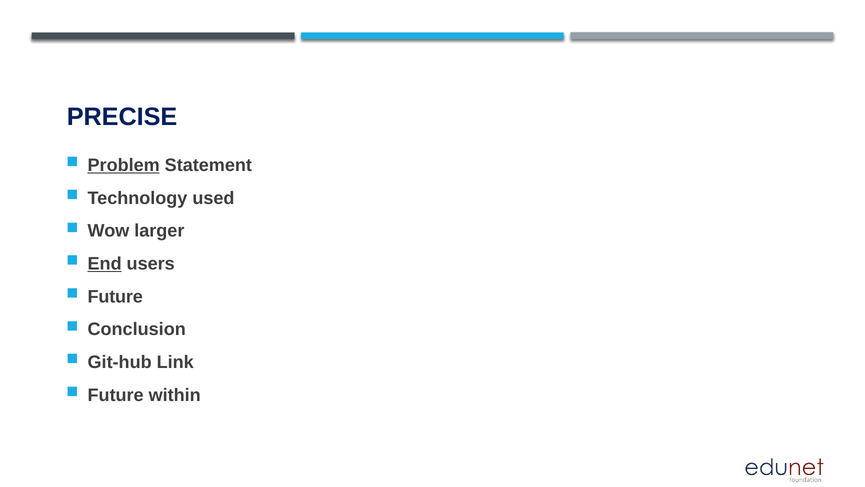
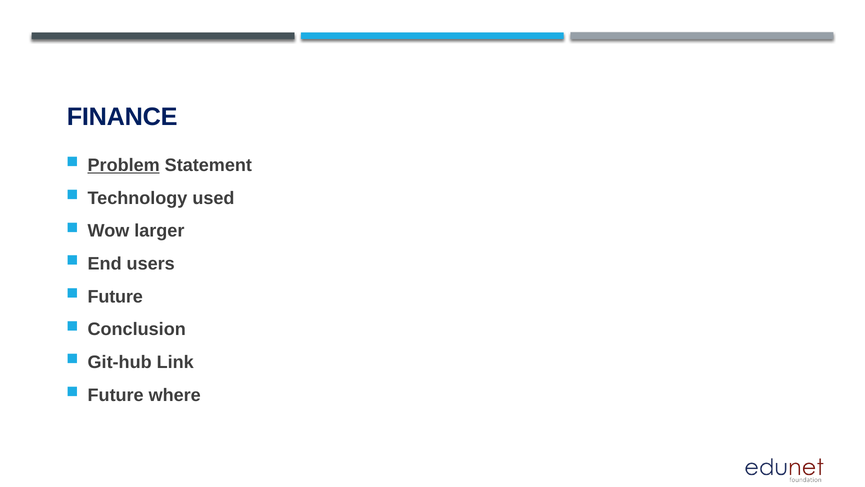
PRECISE: PRECISE -> FINANCE (122, 117)
End underline: present -> none (105, 264)
within: within -> where (175, 395)
